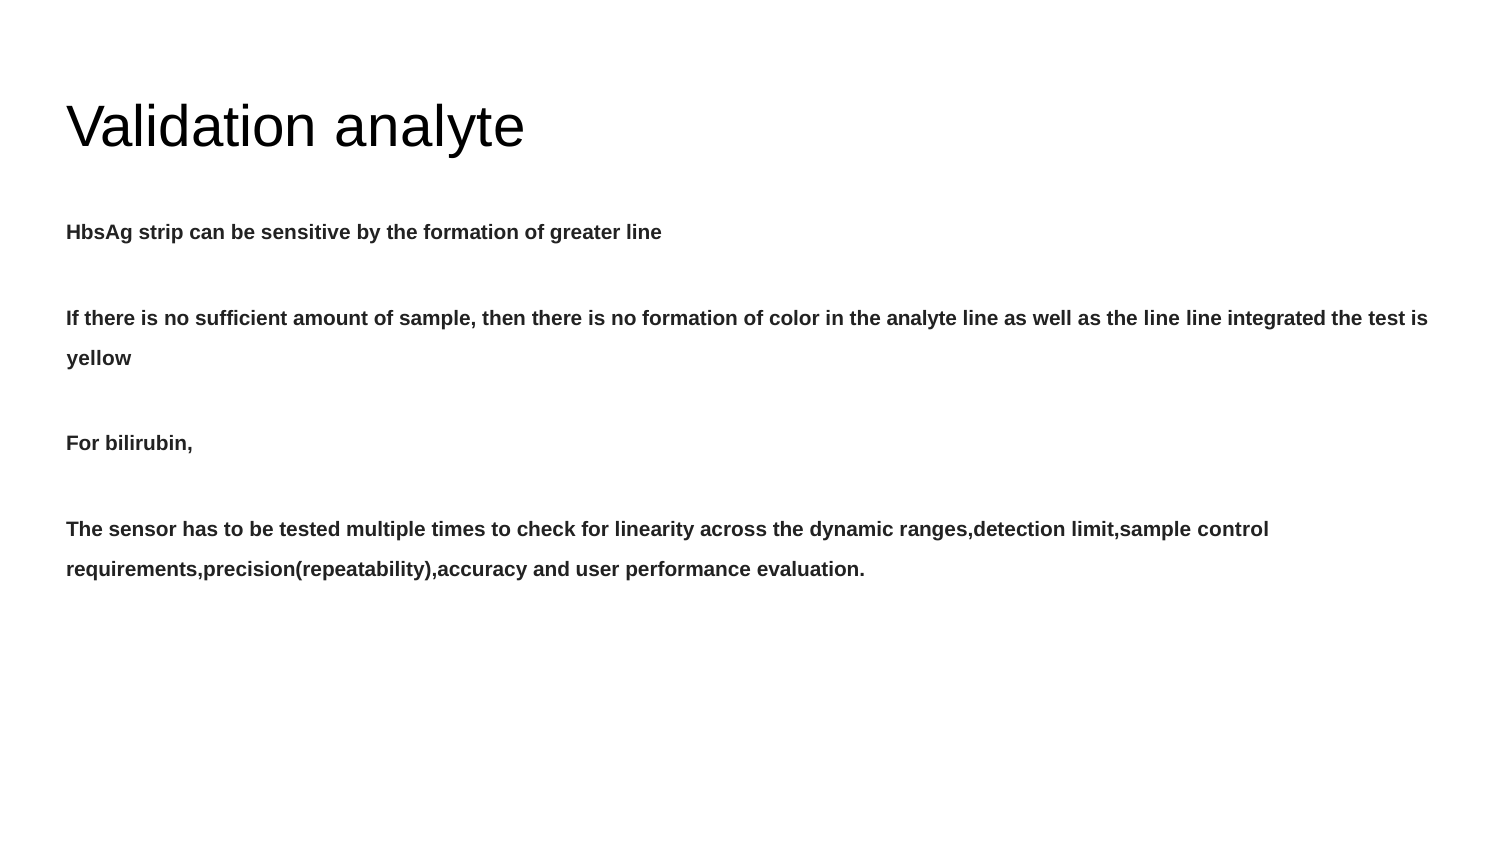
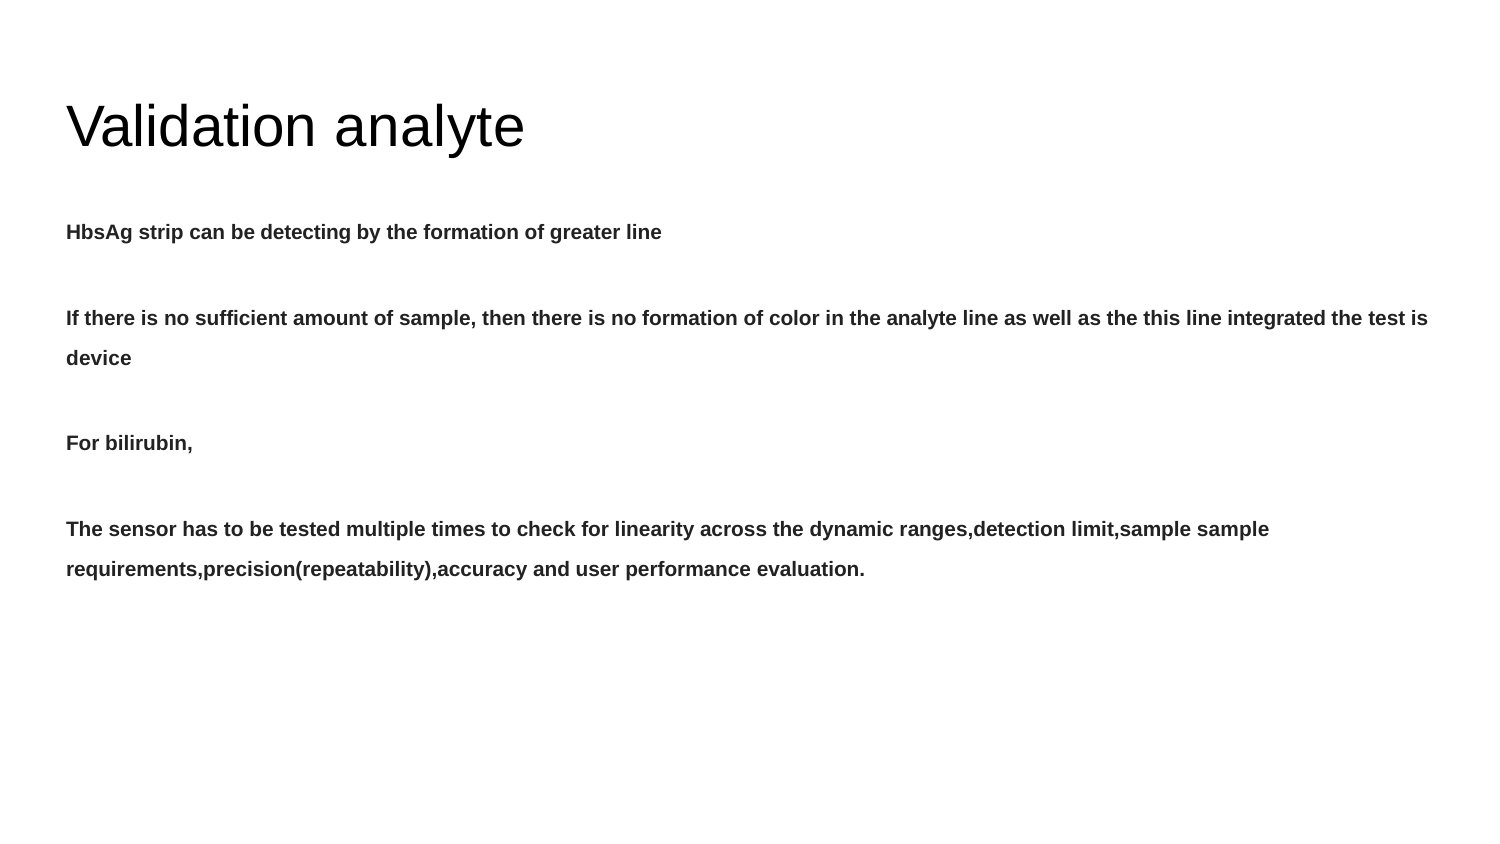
sensitive: sensitive -> detecting (306, 233)
the line: line -> this (1162, 318)
yellow: yellow -> device (99, 358)
limit,sample control: control -> sample (1233, 529)
